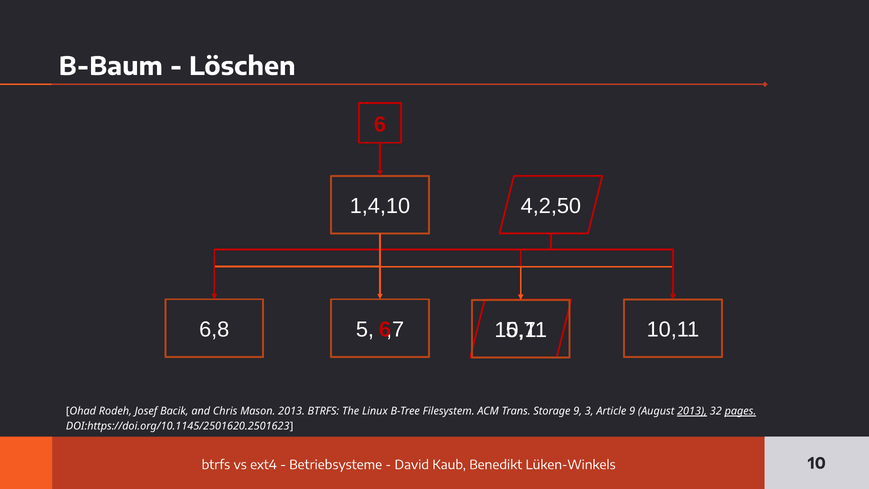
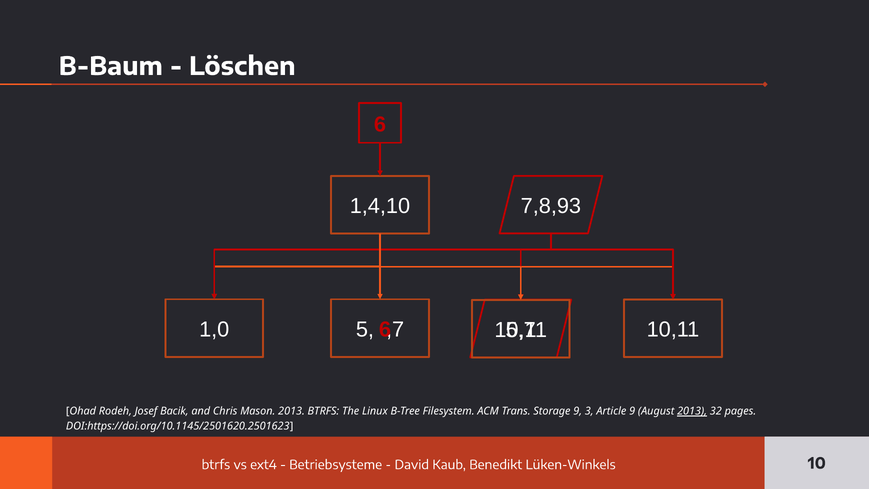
4,2,50: 4,2,50 -> 7,8,93 (551, 206)
6,8: 6,8 -> 1,0 (214, 330)
pages underline: present -> none (740, 411)
